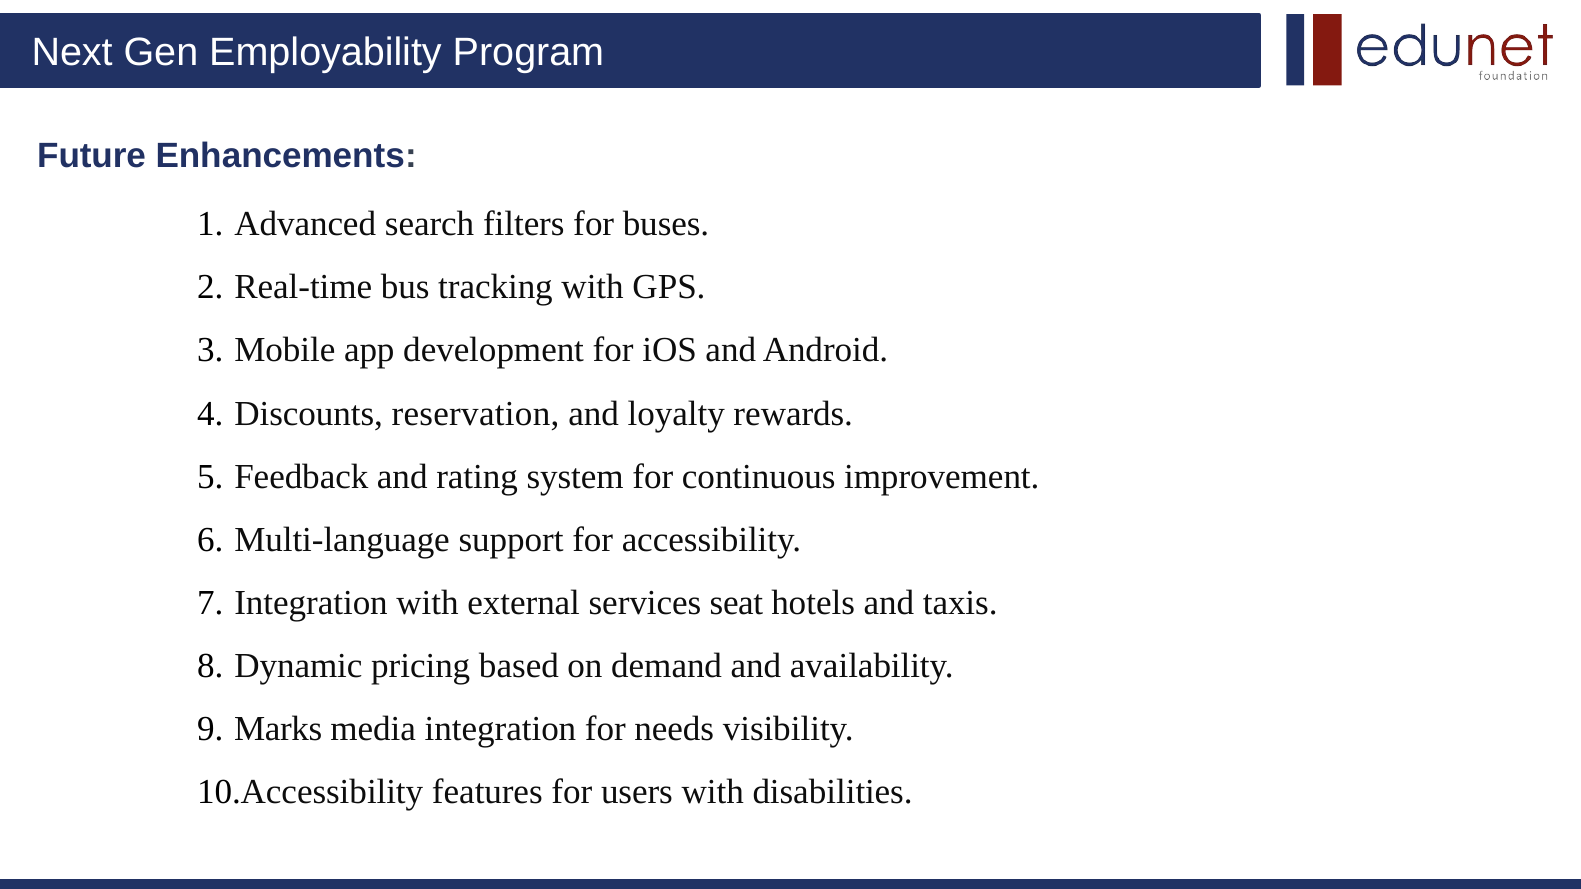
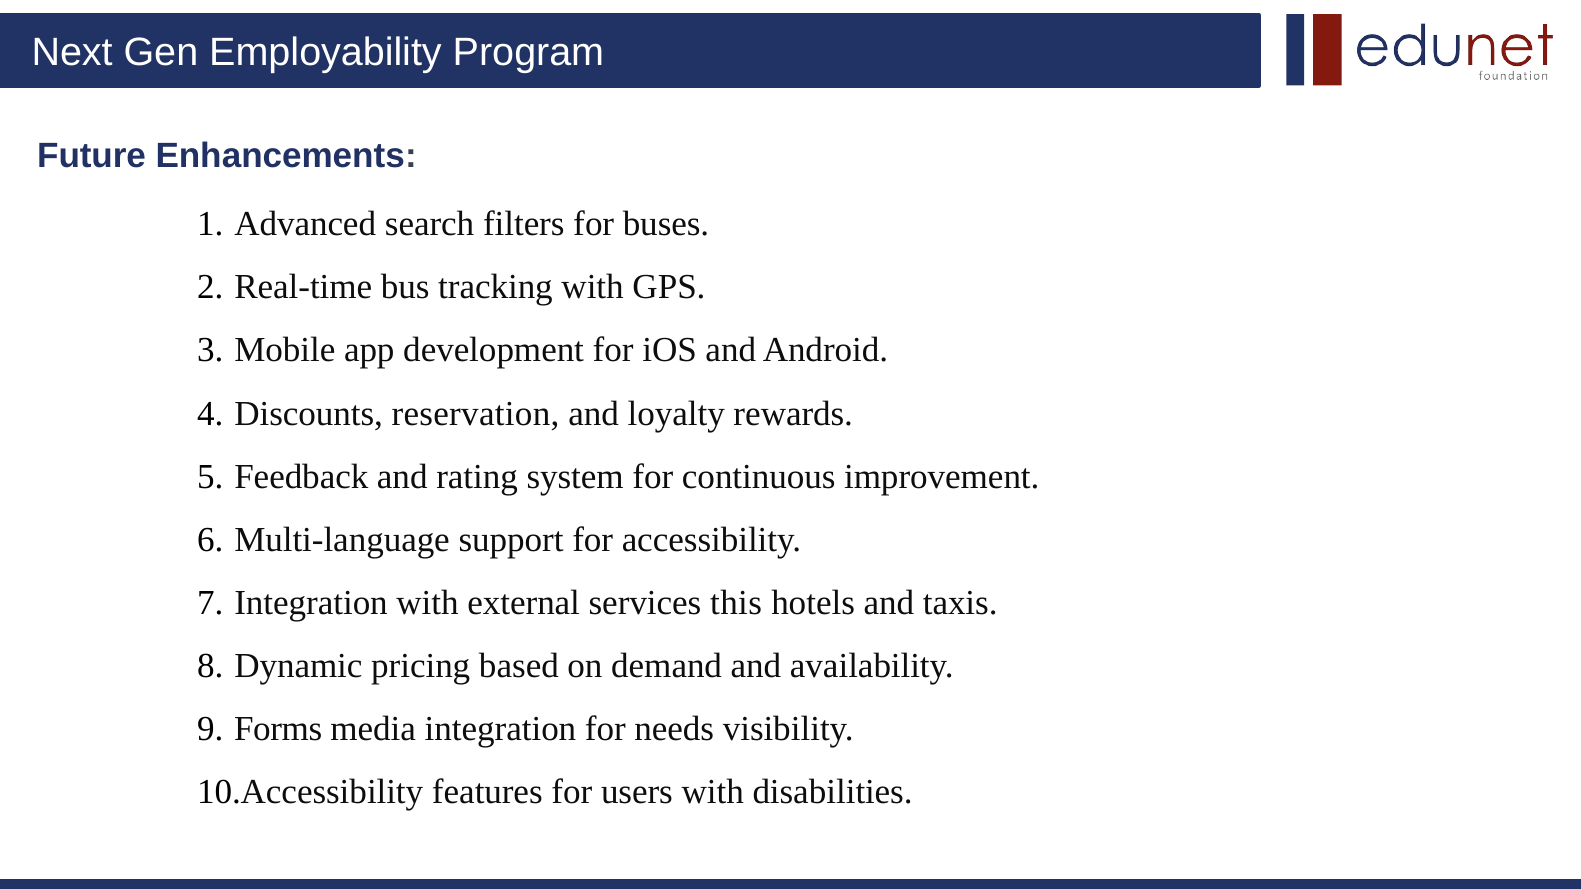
seat: seat -> this (736, 603)
Marks: Marks -> Forms (278, 729)
